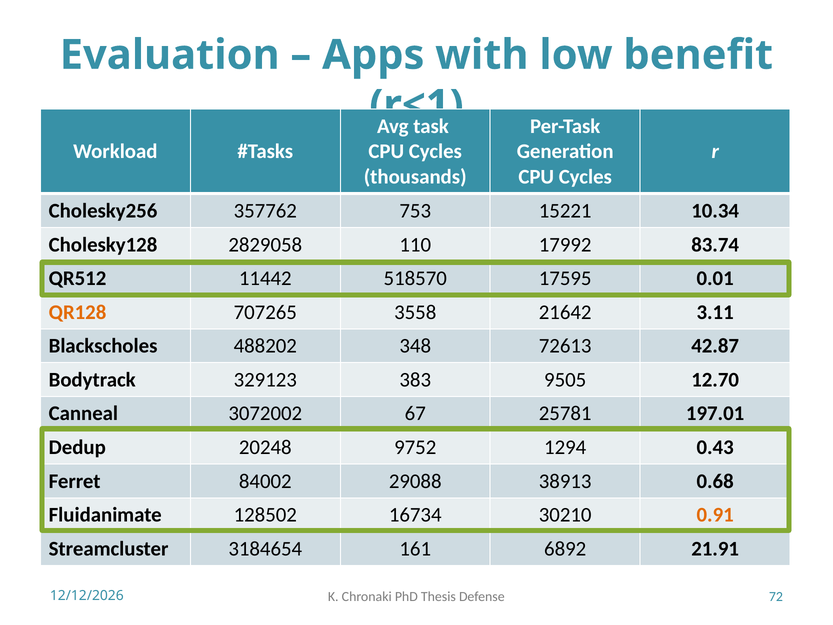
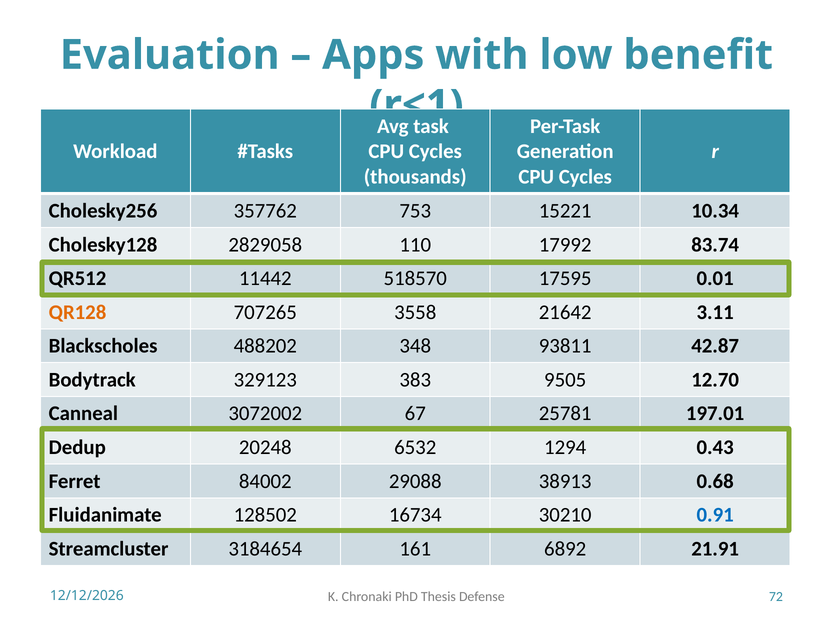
72613: 72613 -> 93811 (565, 346)
9752: 9752 -> 6532 (415, 447)
0.91 colour: orange -> blue (715, 515)
